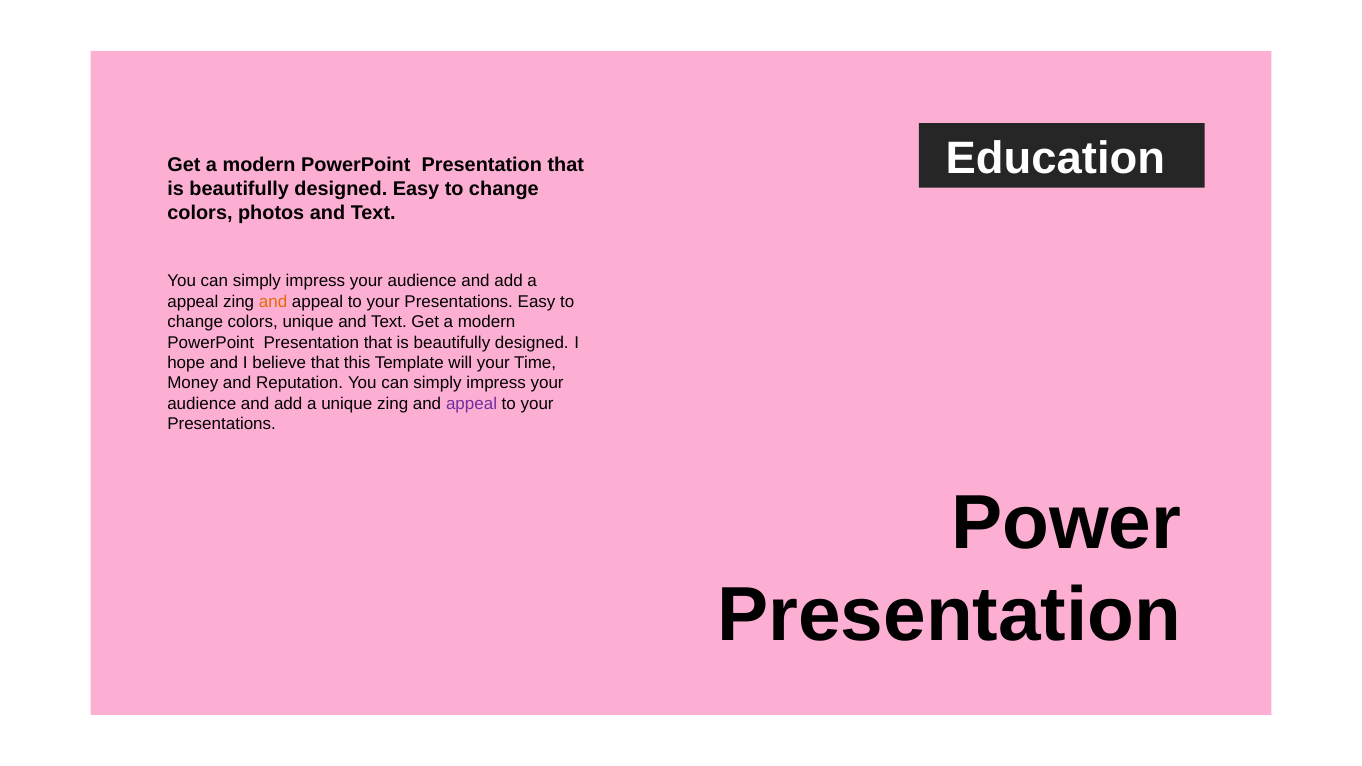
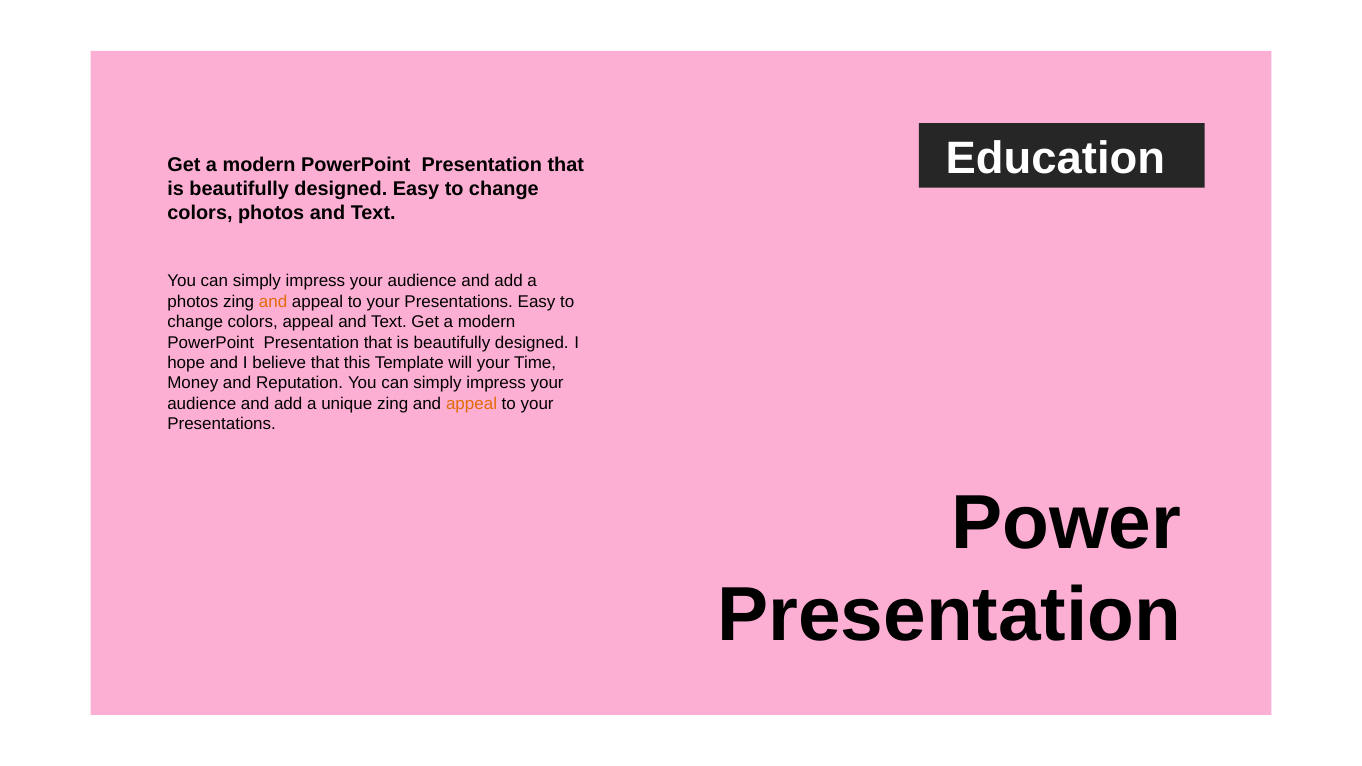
appeal: appeal -> photos (193, 302)
colors unique: unique -> appeal (308, 322)
appeal colour: purple -> orange (472, 404)
